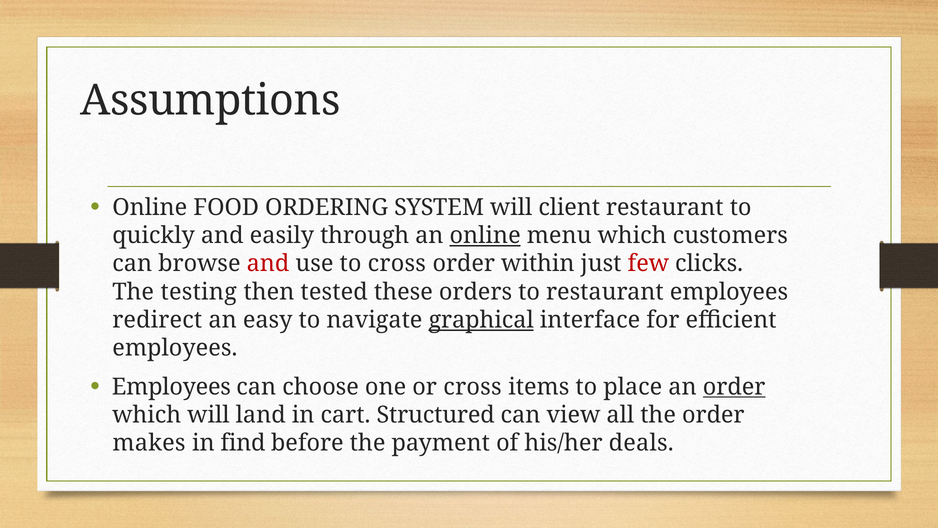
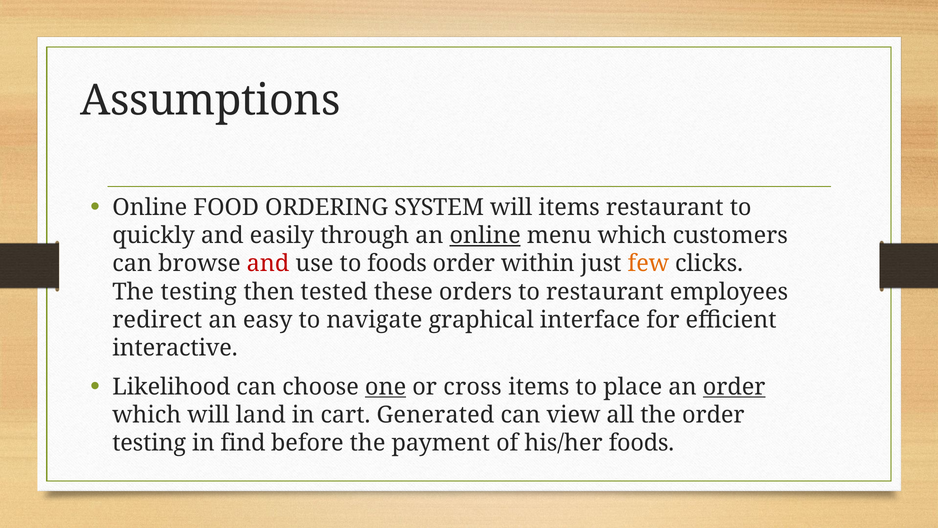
will client: client -> items (569, 207)
to cross: cross -> foods (397, 264)
few colour: red -> orange (648, 264)
graphical underline: present -> none (481, 320)
employees: employees -> interactive (175, 348)
Employees: Employees -> Likelihood (171, 387)
one underline: none -> present (386, 387)
Structured: Structured -> Generated (435, 415)
makes: makes -> testing (149, 443)
his/her deals: deals -> foods (641, 443)
